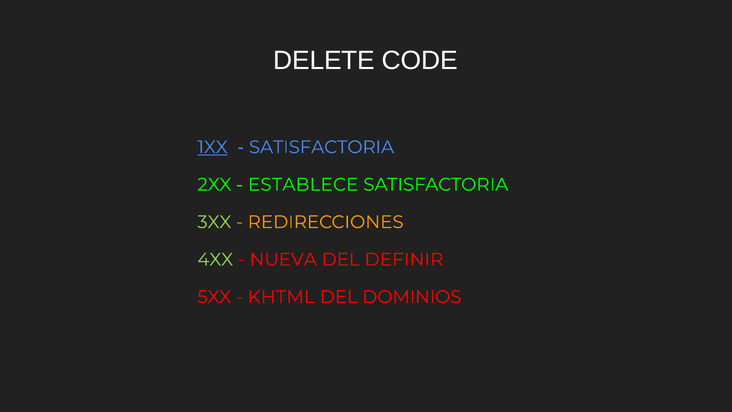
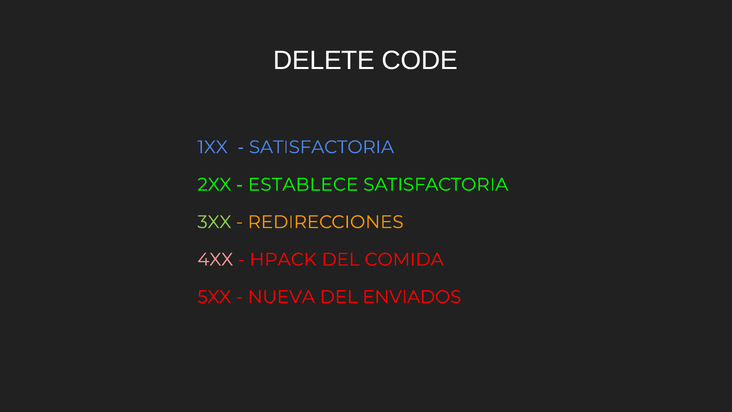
1XX underline: present -> none (213, 147)
4XX colour: light green -> pink (215, 259)
NUEVA: NUEVA -> HPACK (283, 259)
DEFINIR: DEFINIR -> COMIDA (404, 259)
KHTML: KHTML -> NUEVA (281, 297)
DOMINIOS: DOMINIOS -> ENVIADOS (412, 297)
